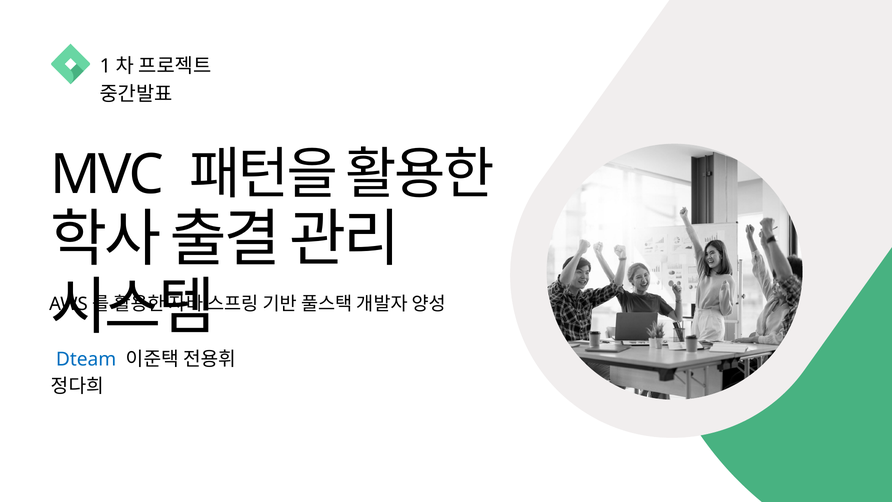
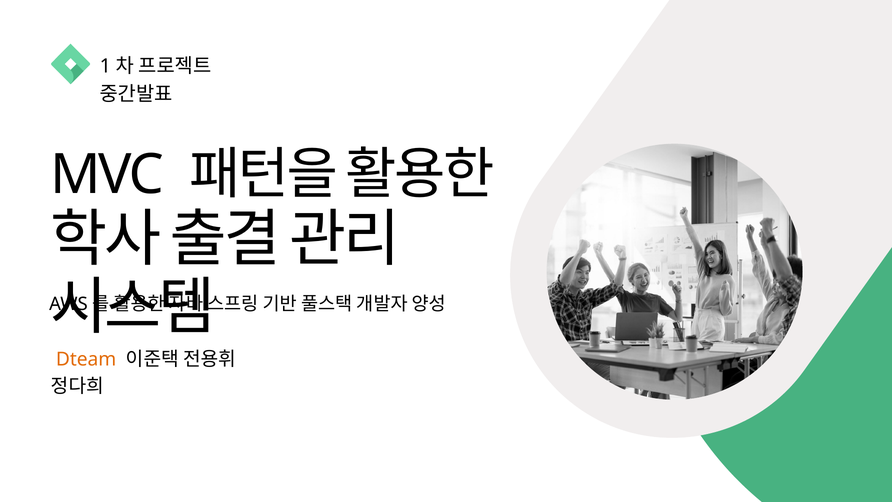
Dteam colour: blue -> orange (86, 359)
